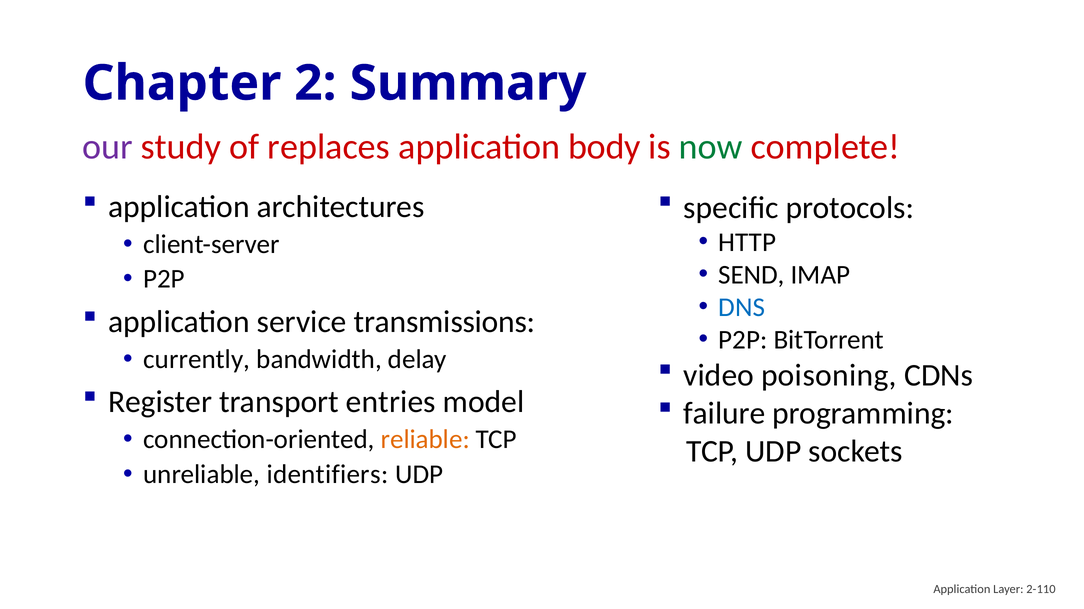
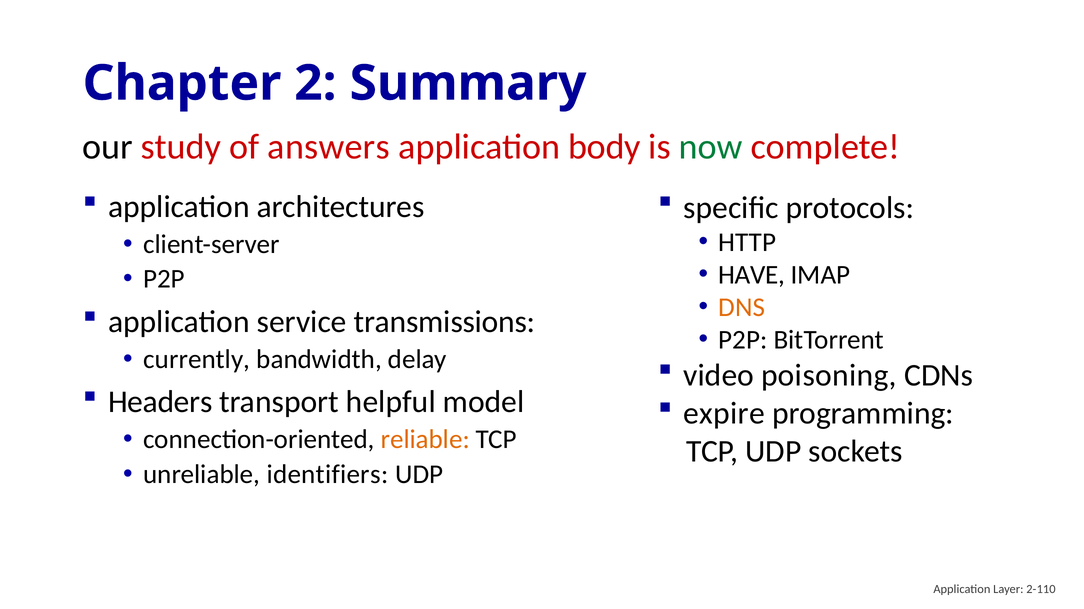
our colour: purple -> black (108, 147)
replaces: replaces -> answers (329, 147)
SEND: SEND -> HAVE (752, 275)
DNS colour: blue -> orange (742, 308)
Register: Register -> Headers (160, 403)
entries: entries -> helpful (391, 403)
failure: failure -> expire (724, 414)
